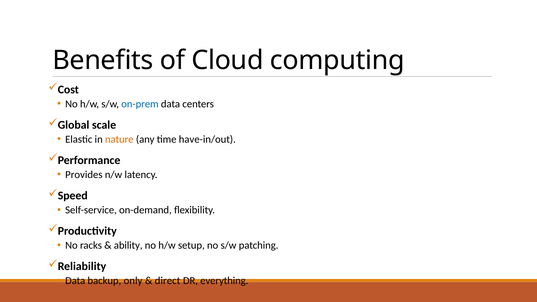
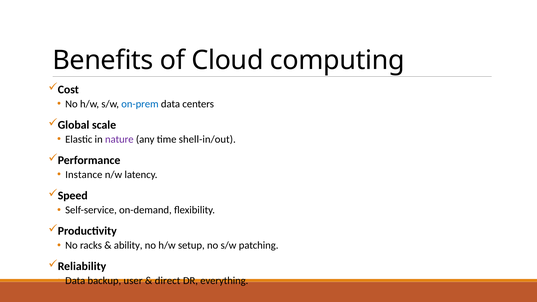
nature colour: orange -> purple (119, 139)
have-in/out: have-in/out -> shell-in/out (207, 139)
Provides: Provides -> Instance (84, 175)
only: only -> user (133, 281)
